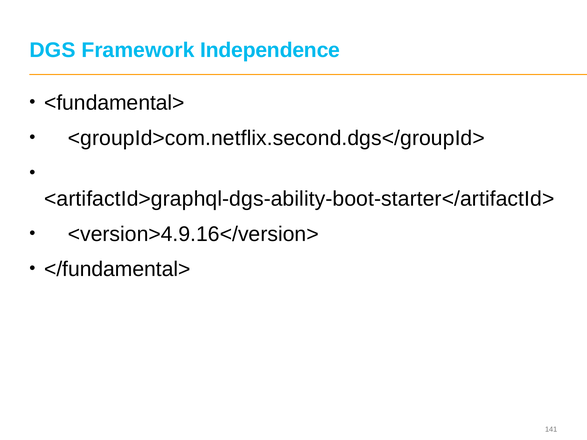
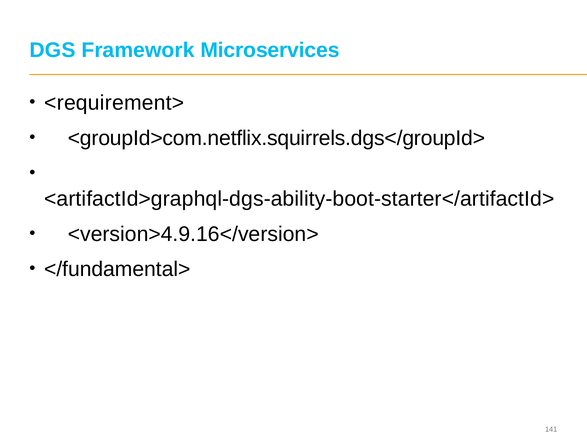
Independence: Independence -> Microservices (270, 50)
<fundamental>: <fundamental> -> <requirement> (114, 103)
<groupId>com.netflix.second.dgs</groupId>: <groupId>com.netflix.second.dgs</groupId> -> <groupId>com.netflix.squirrels.dgs</groupId> (276, 138)
